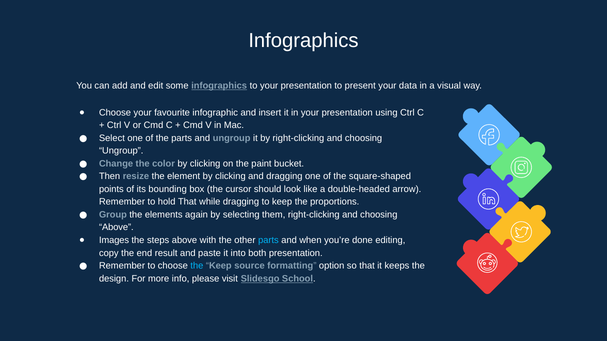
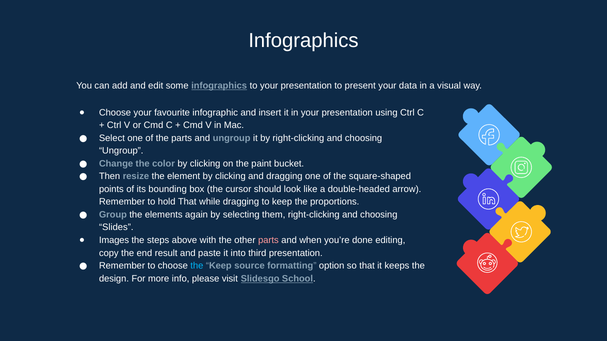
Above: Above -> Slides (116, 228)
parts colour: light blue -> pink (268, 241)
both: both -> third (257, 253)
